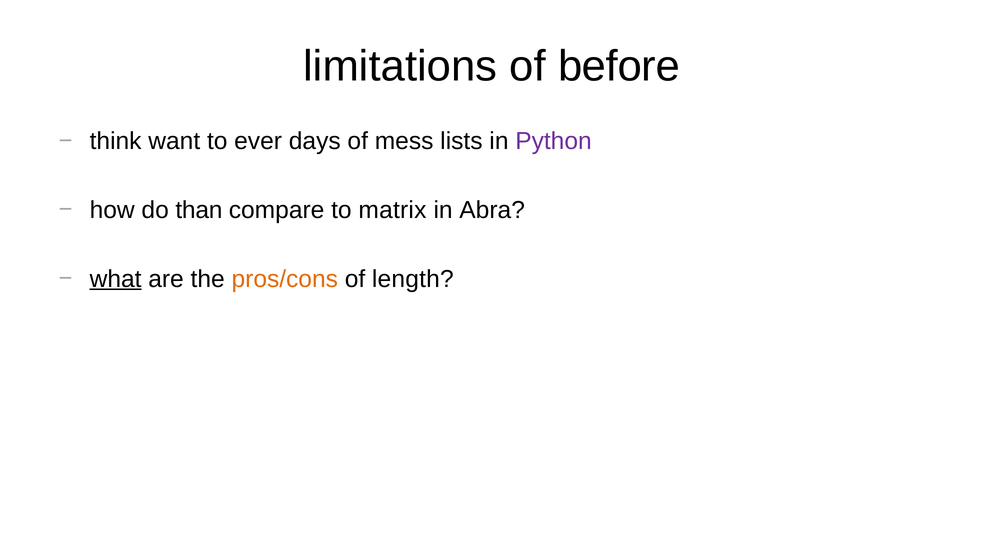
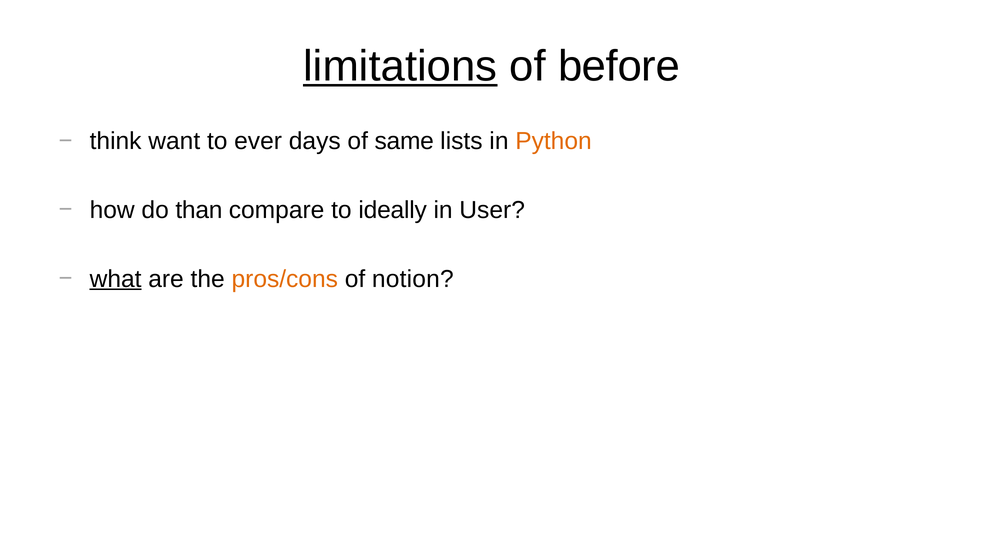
limitations underline: none -> present (400, 66)
mess: mess -> same (404, 141)
Python colour: purple -> orange (554, 141)
matrix: matrix -> ideally (393, 210)
Abra: Abra -> User (492, 210)
length: length -> notion (413, 279)
